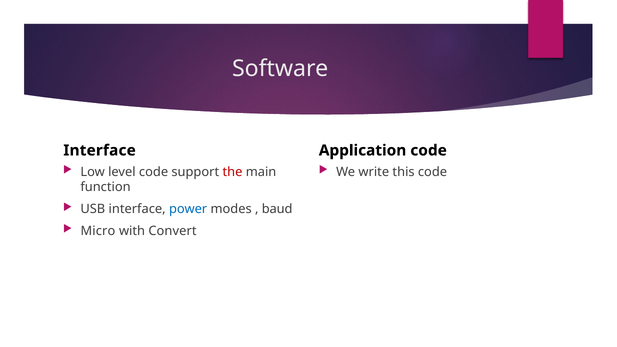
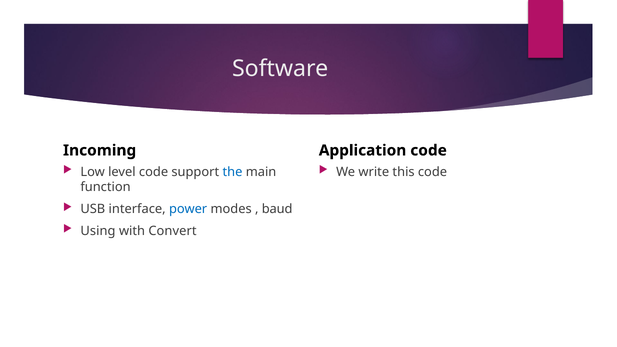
Interface: Interface -> Incoming (100, 150)
the colour: red -> blue (232, 172)
Micro: Micro -> Using (98, 231)
